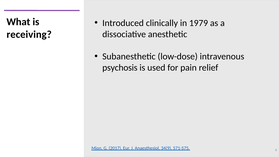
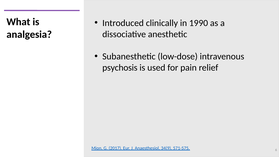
1979: 1979 -> 1990 (199, 23)
receiving: receiving -> analgesia (29, 34)
